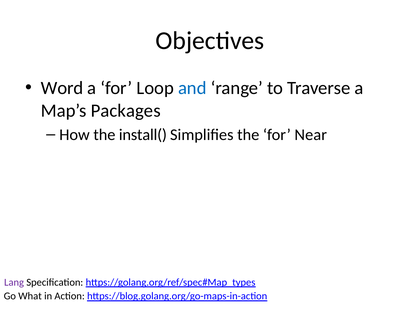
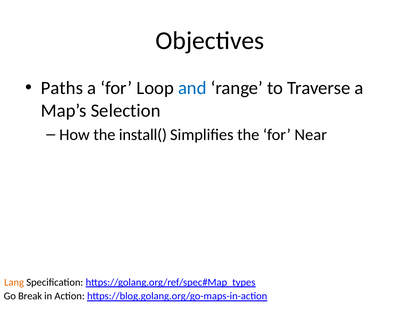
Word: Word -> Paths (62, 88)
Packages: Packages -> Selection (126, 111)
Lang colour: purple -> orange (14, 282)
What: What -> Break (30, 296)
